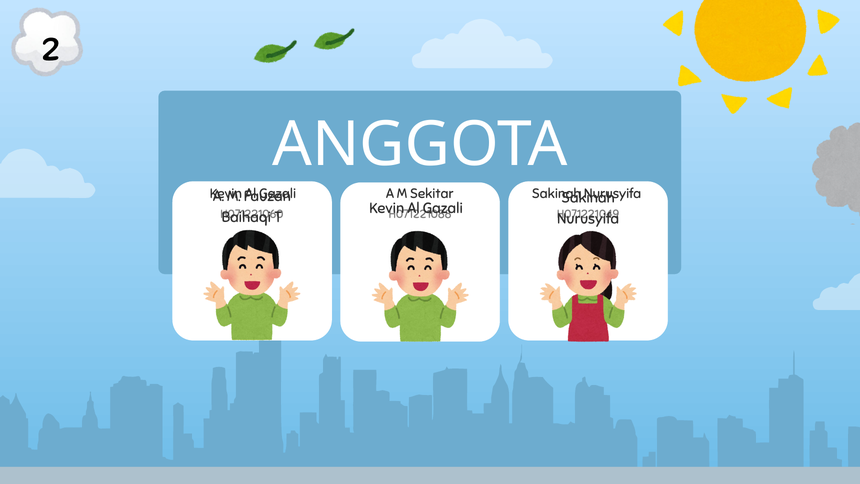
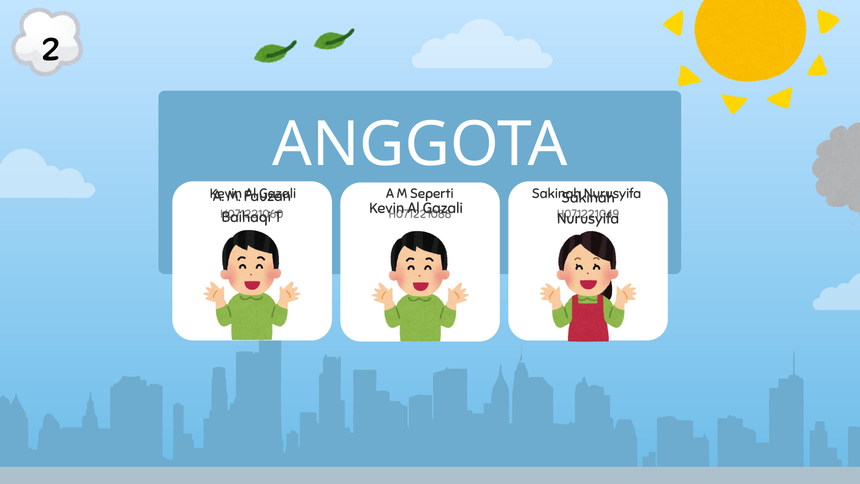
Sekitar: Sekitar -> Seperti (432, 193)
